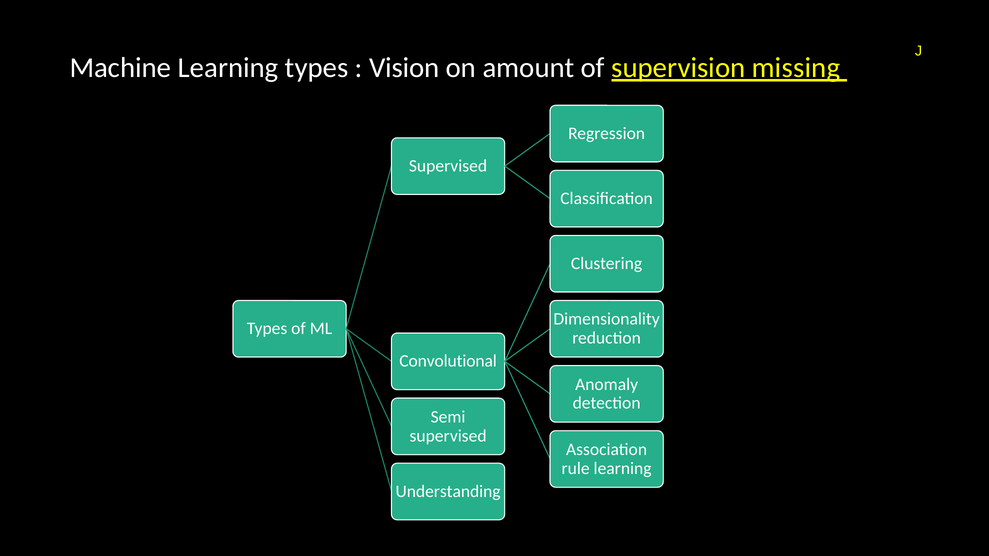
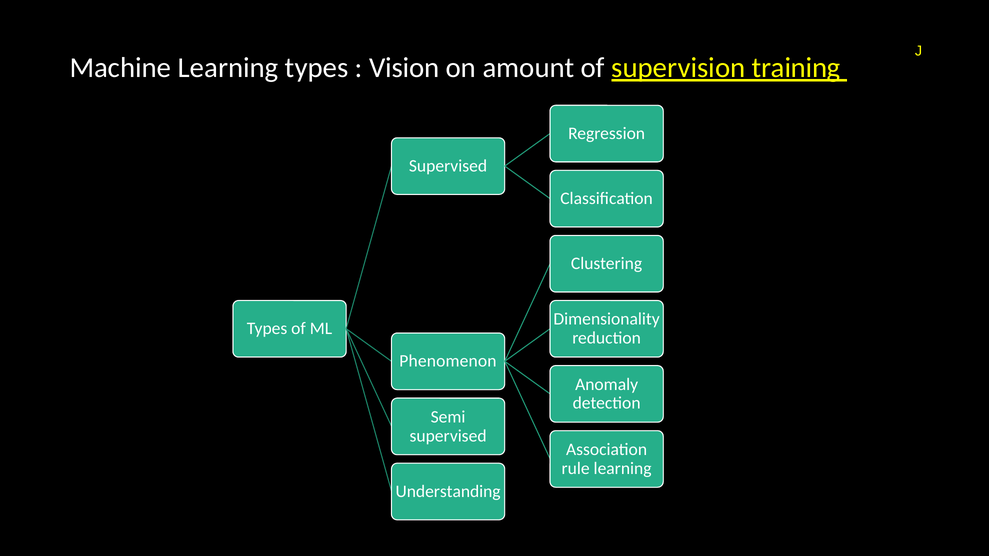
missing: missing -> training (796, 68)
Convolutional: Convolutional -> Phenomenon (448, 361)
